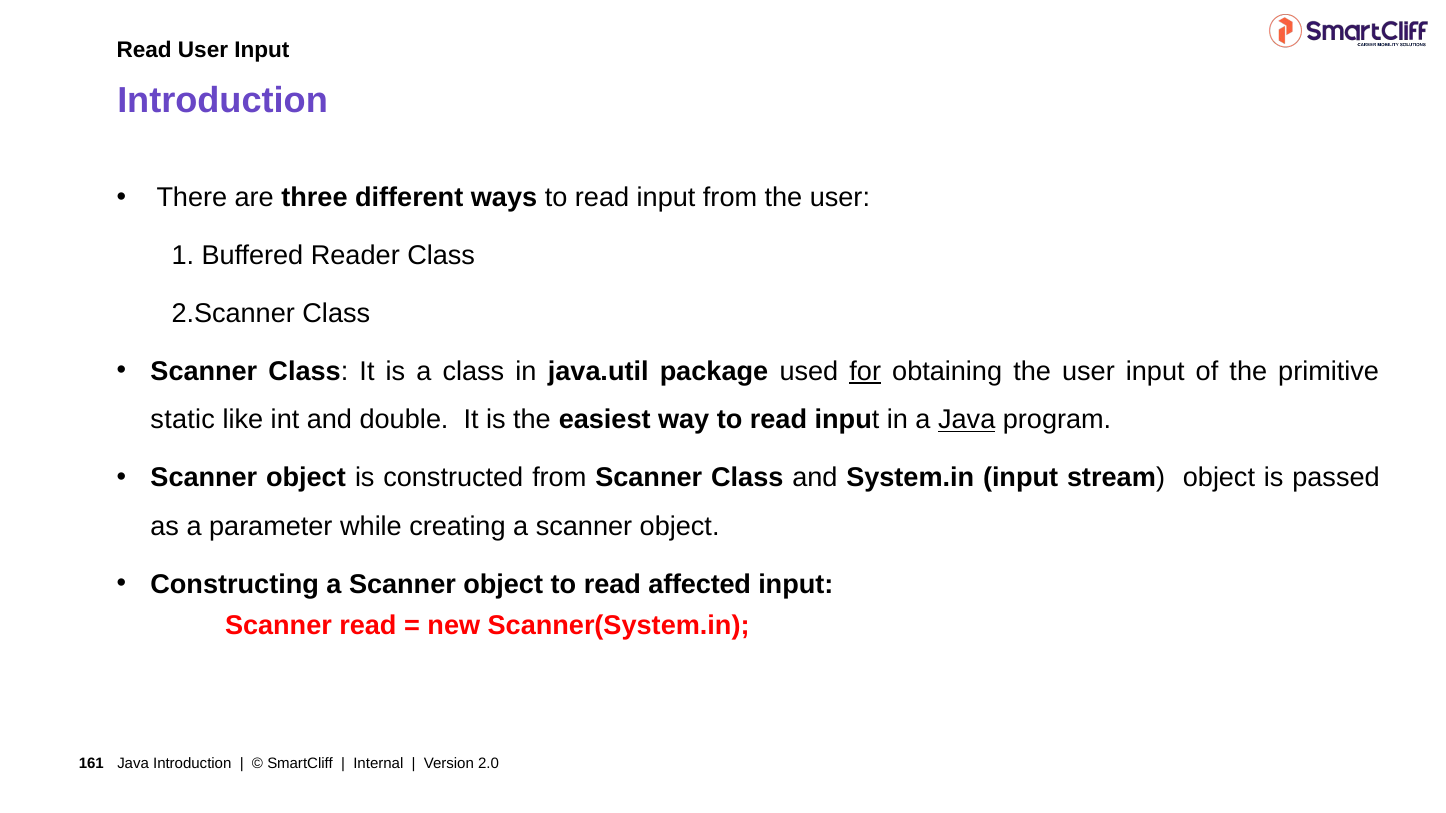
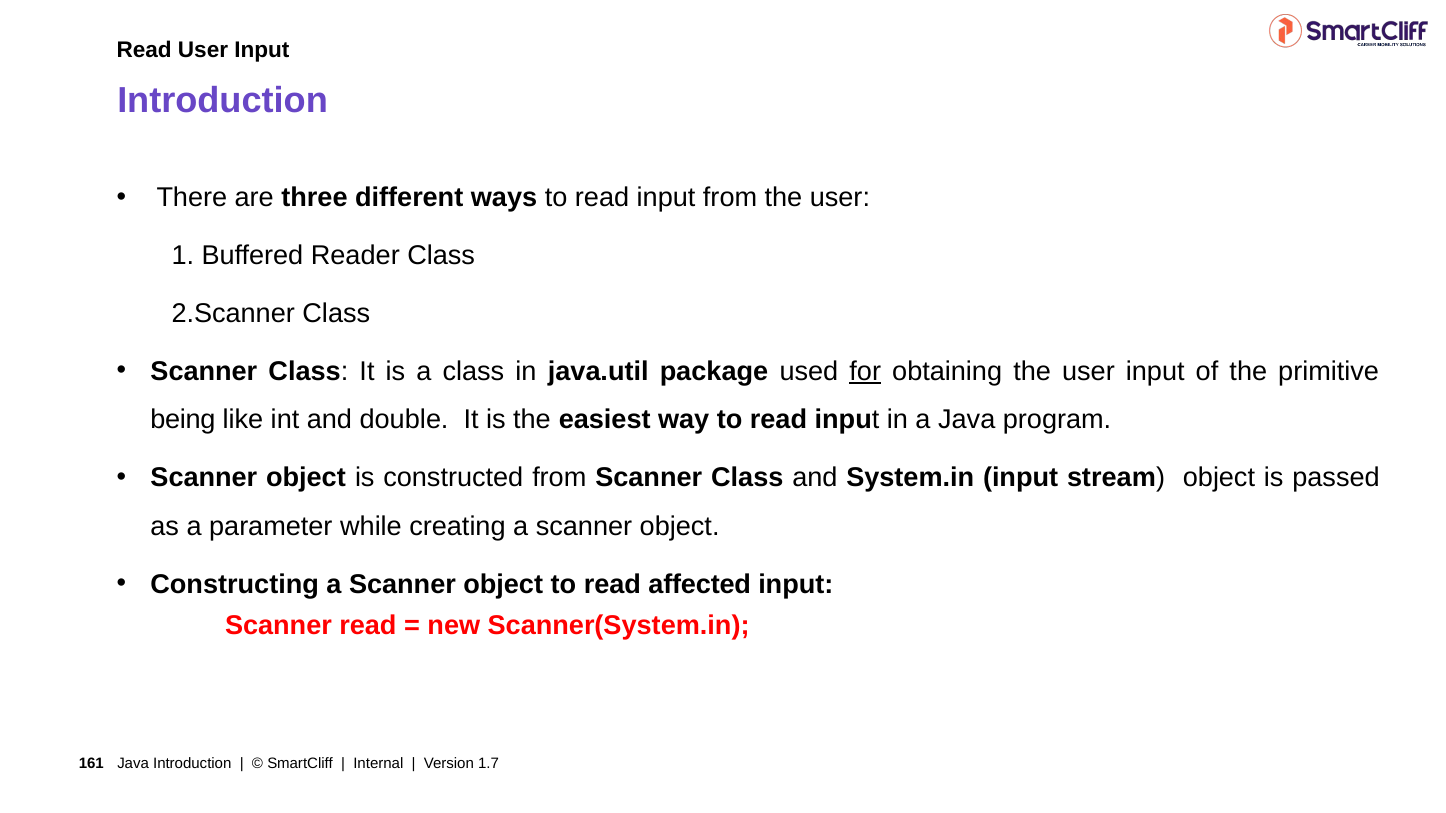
static: static -> being (183, 420)
Java underline: present -> none (967, 420)
2.0: 2.0 -> 1.7 (489, 764)
